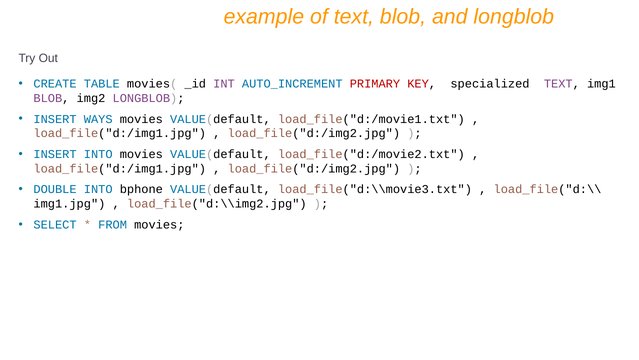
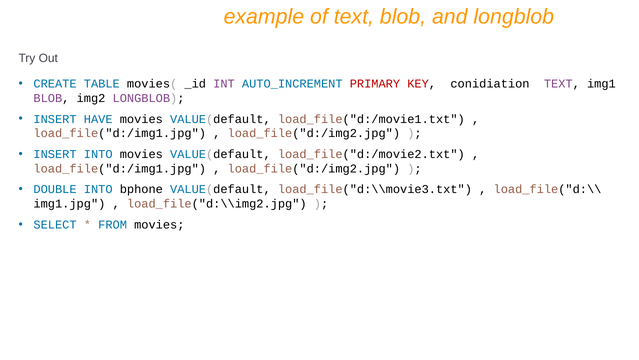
specialized: specialized -> conidiation (490, 84)
WAYS: WAYS -> HAVE (98, 119)
